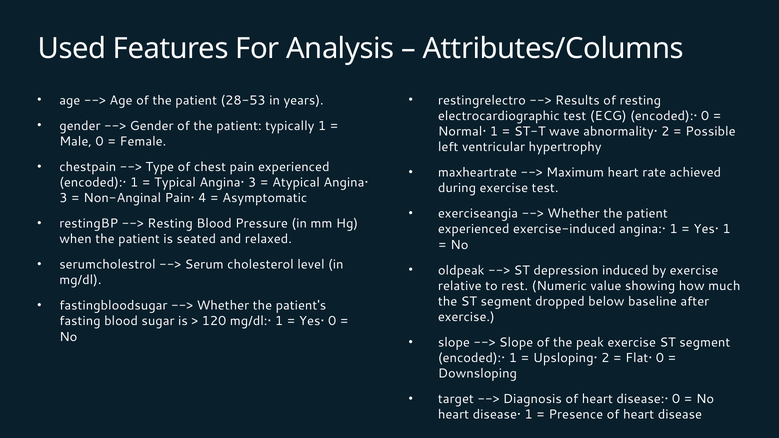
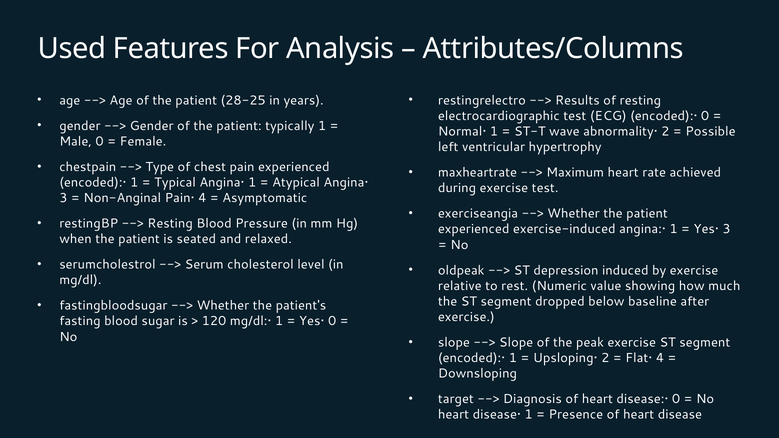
28-53: 28-53 -> 28-25 (243, 100)
Typical Angina• 3: 3 -> 1 (252, 183)
Yes• 1: 1 -> 3 (727, 229)
Flat• 0: 0 -> 4 (660, 358)
